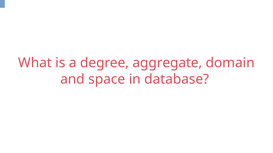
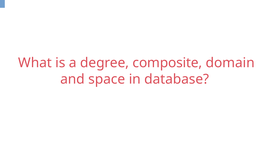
aggregate: aggregate -> composite (167, 63)
